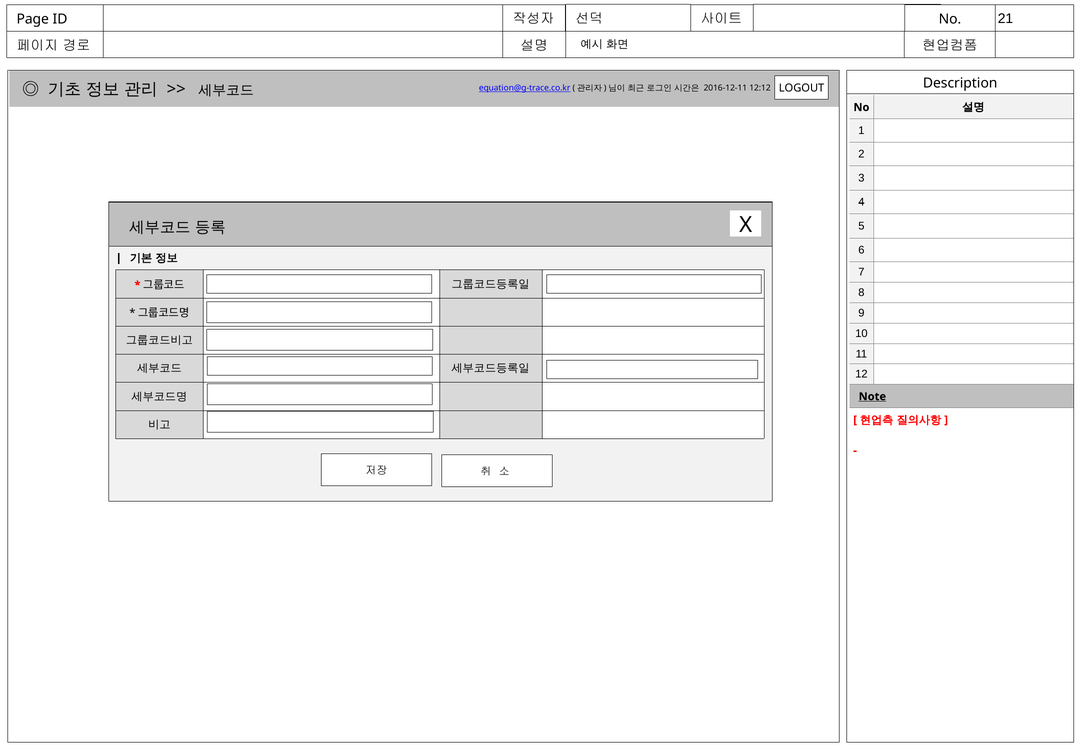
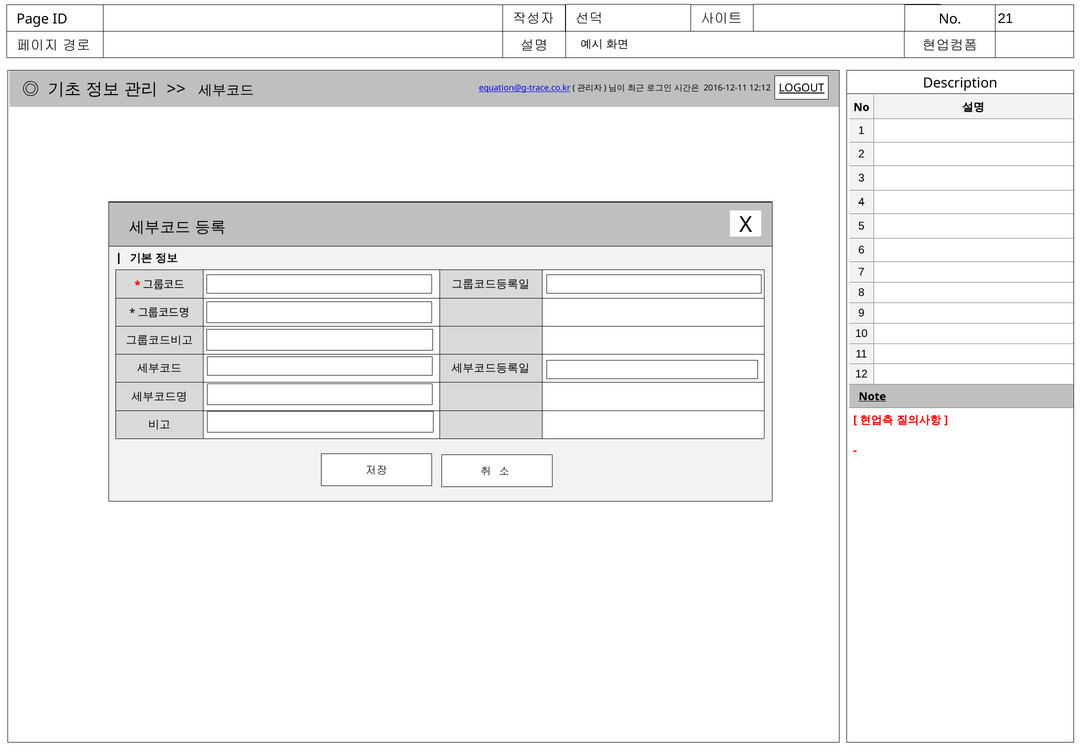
LOGOUT underline: none -> present (802, 88)
